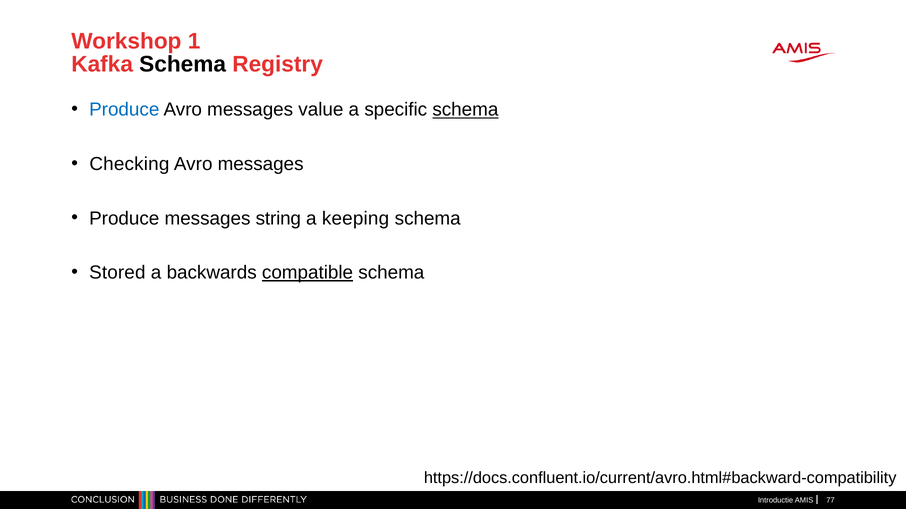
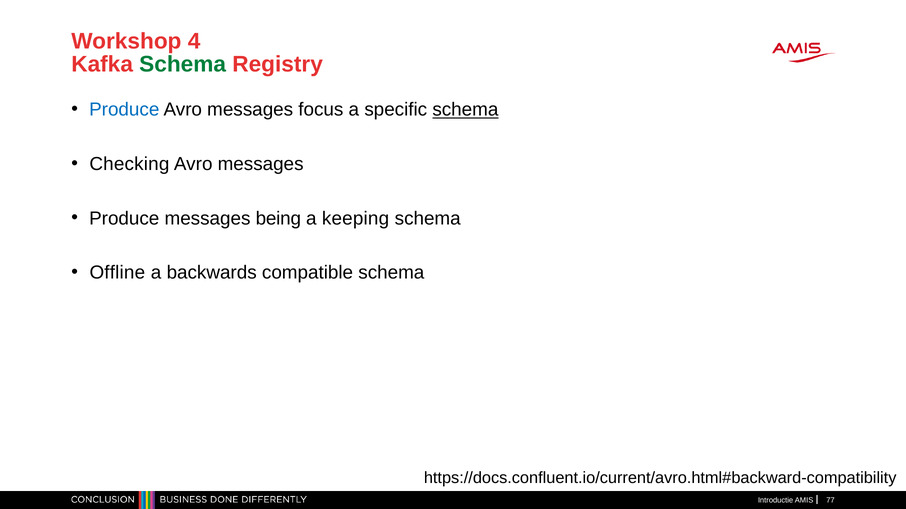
1: 1 -> 4 (194, 41)
Schema colour: black -> green (183, 64)
value: value -> focus (321, 110)
string: string -> being (278, 219)
Stored: Stored -> Offline (117, 273)
compatible underline: present -> none (308, 273)
